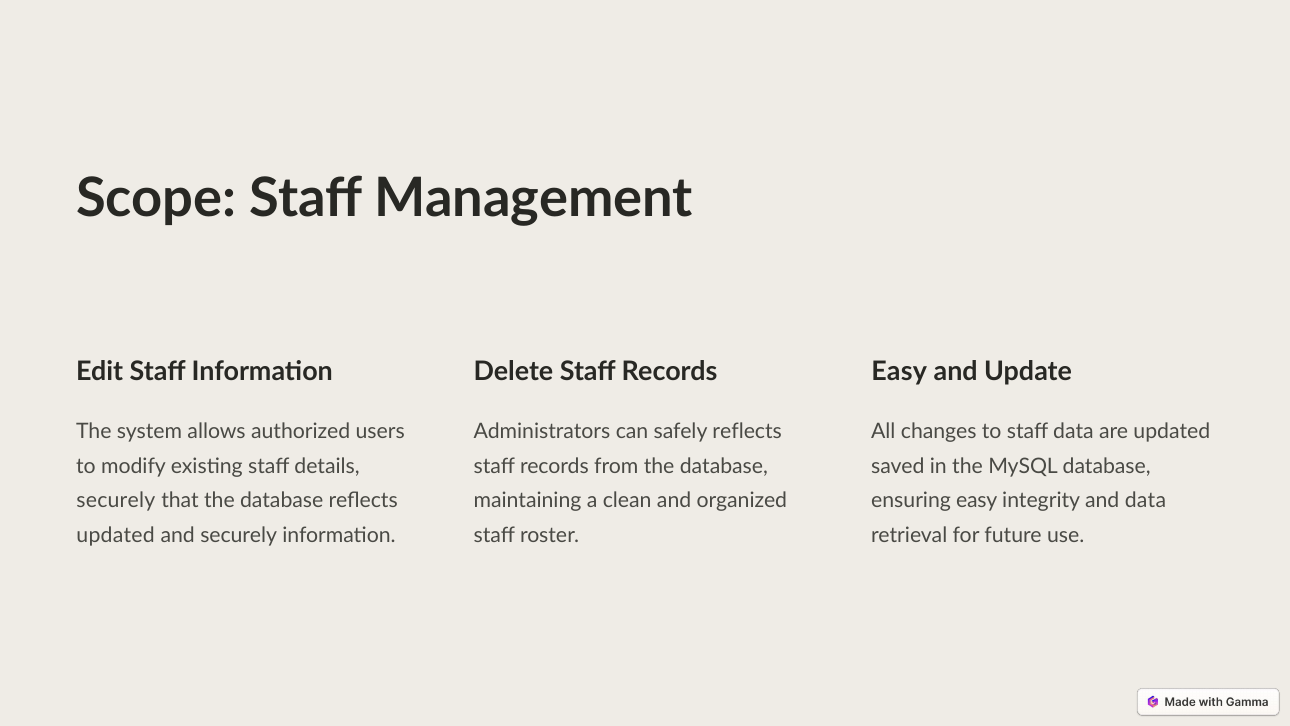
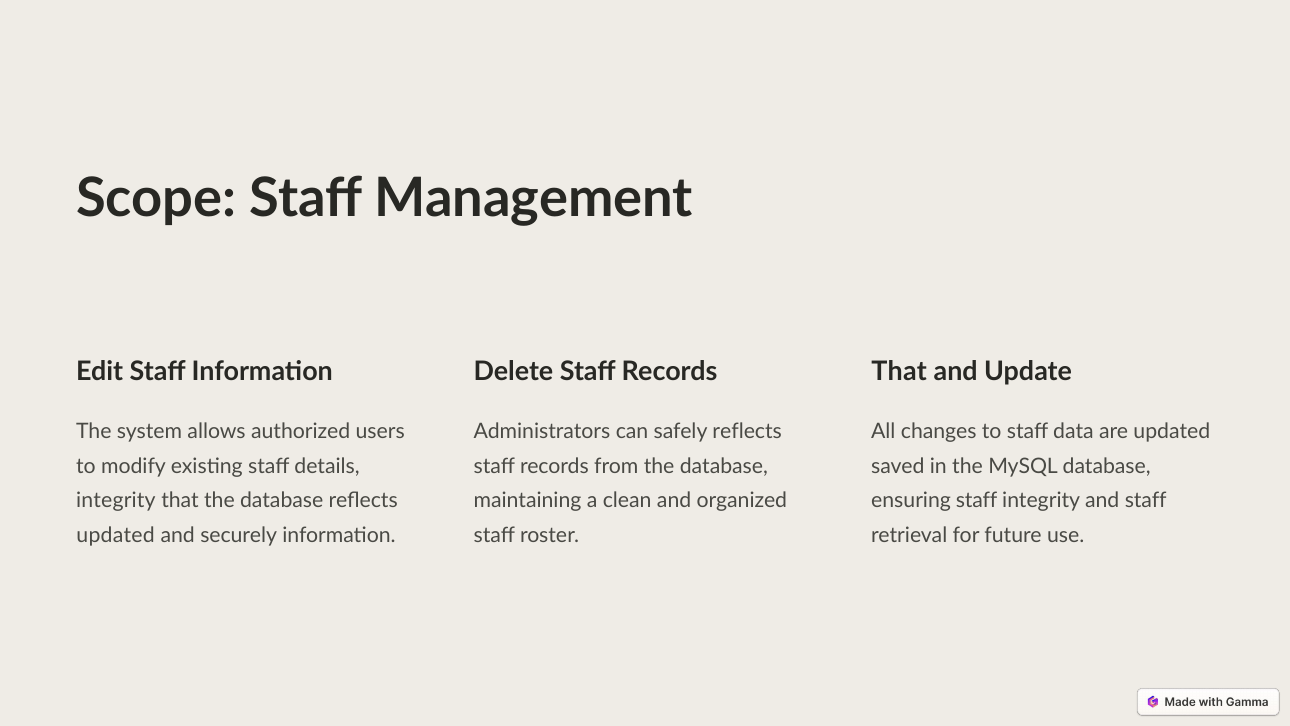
Easy: Easy -> That (899, 371)
securely: securely -> integrity (116, 500)
ensuring easy: easy -> staff (977, 500)
and data: data -> staff (1146, 500)
